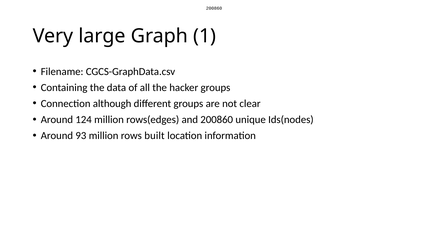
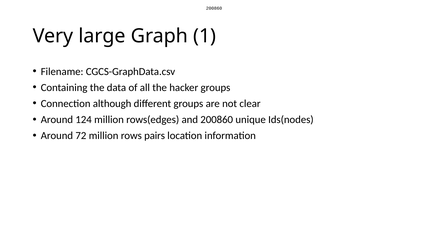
93: 93 -> 72 (81, 136)
built: built -> pairs (155, 136)
